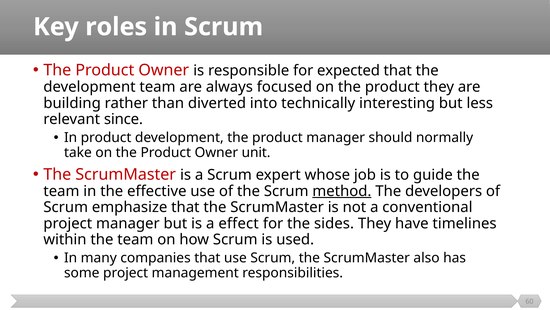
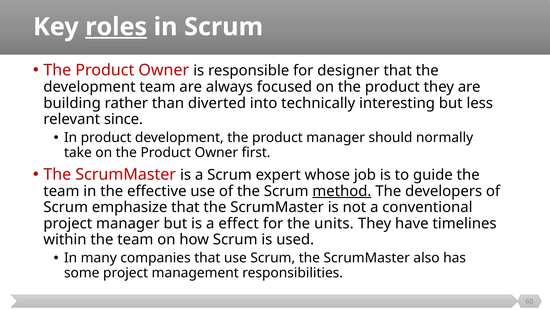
roles underline: none -> present (116, 27)
expected: expected -> designer (348, 70)
unit: unit -> first (256, 152)
sides: sides -> units (334, 223)
